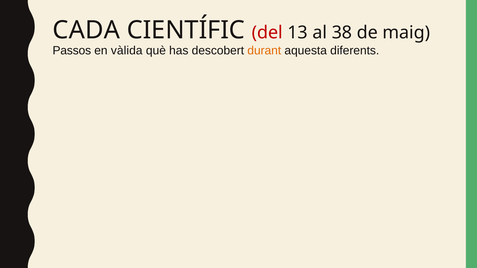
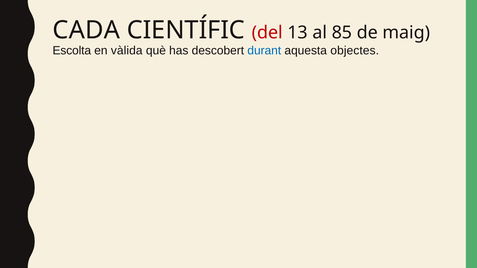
38: 38 -> 85 (342, 33)
Passos: Passos -> Escolta (72, 50)
durant colour: orange -> blue (264, 50)
diferents: diferents -> objectes (355, 50)
